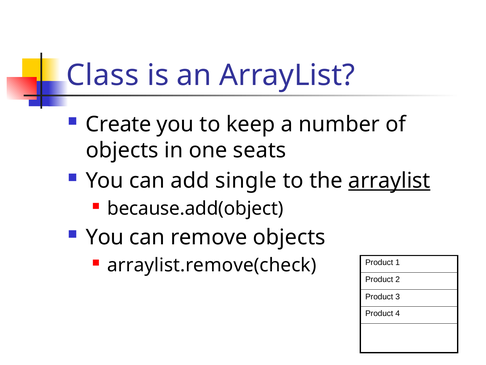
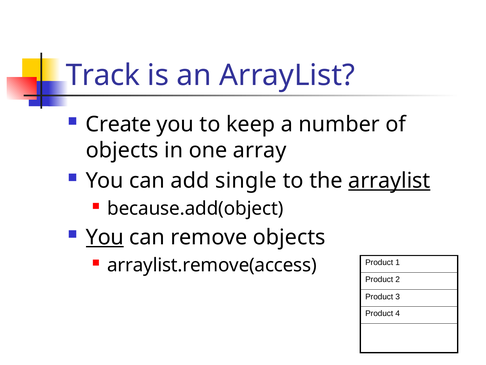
Class: Class -> Track (103, 75)
seats: seats -> array (260, 150)
You underline: none -> present (105, 237)
arraylist.remove(check: arraylist.remove(check -> arraylist.remove(access (212, 265)
